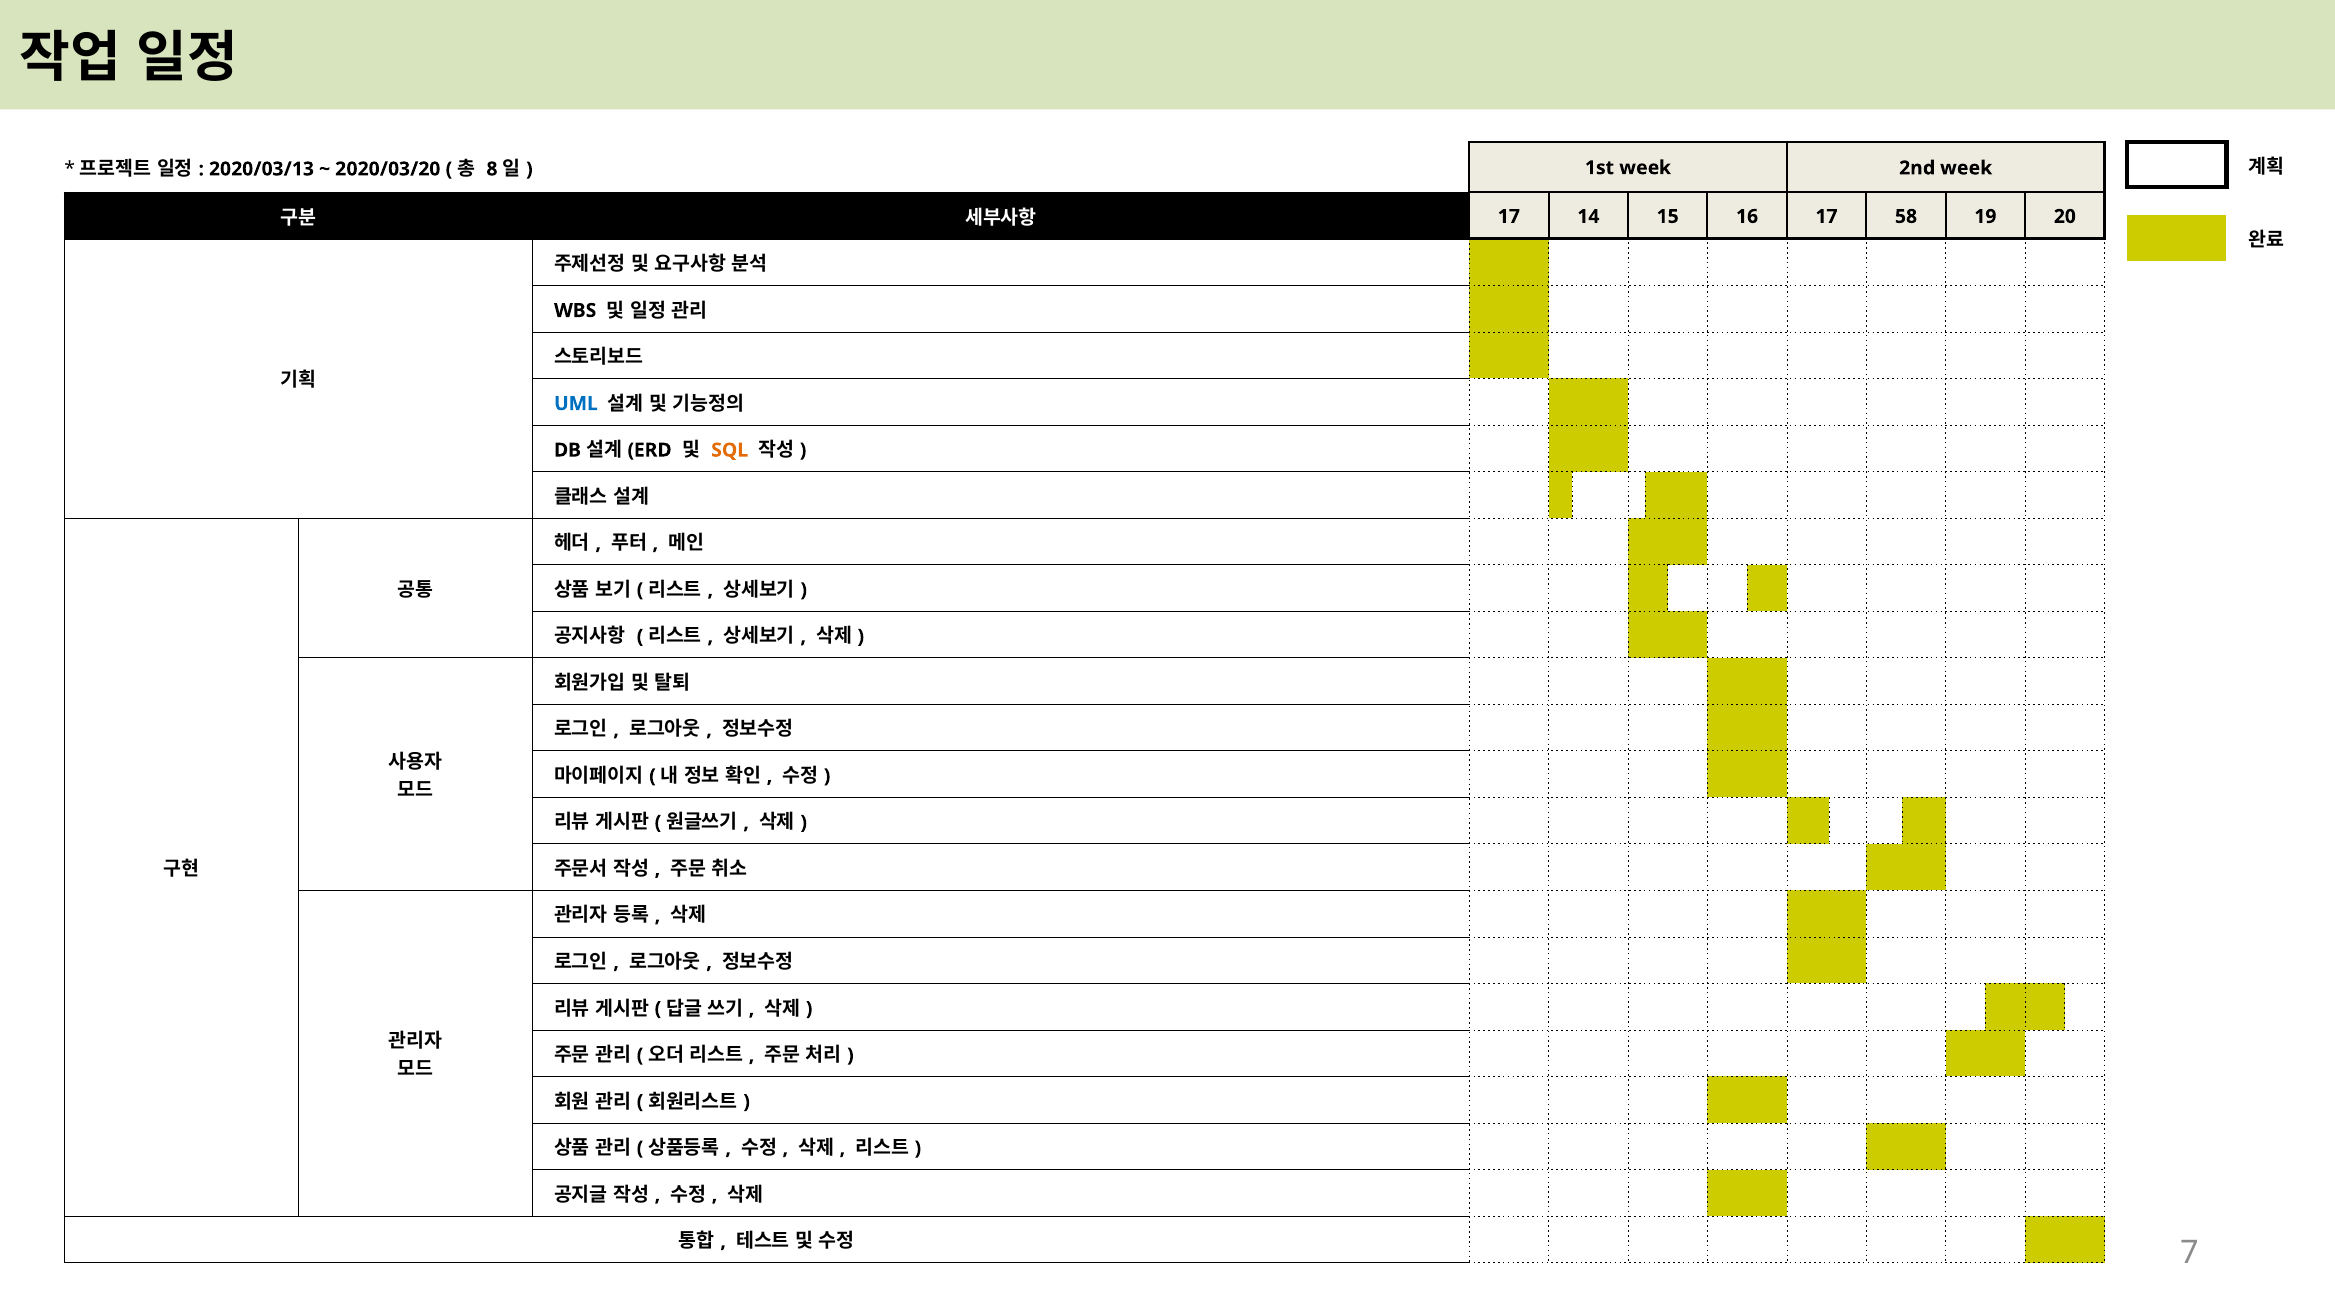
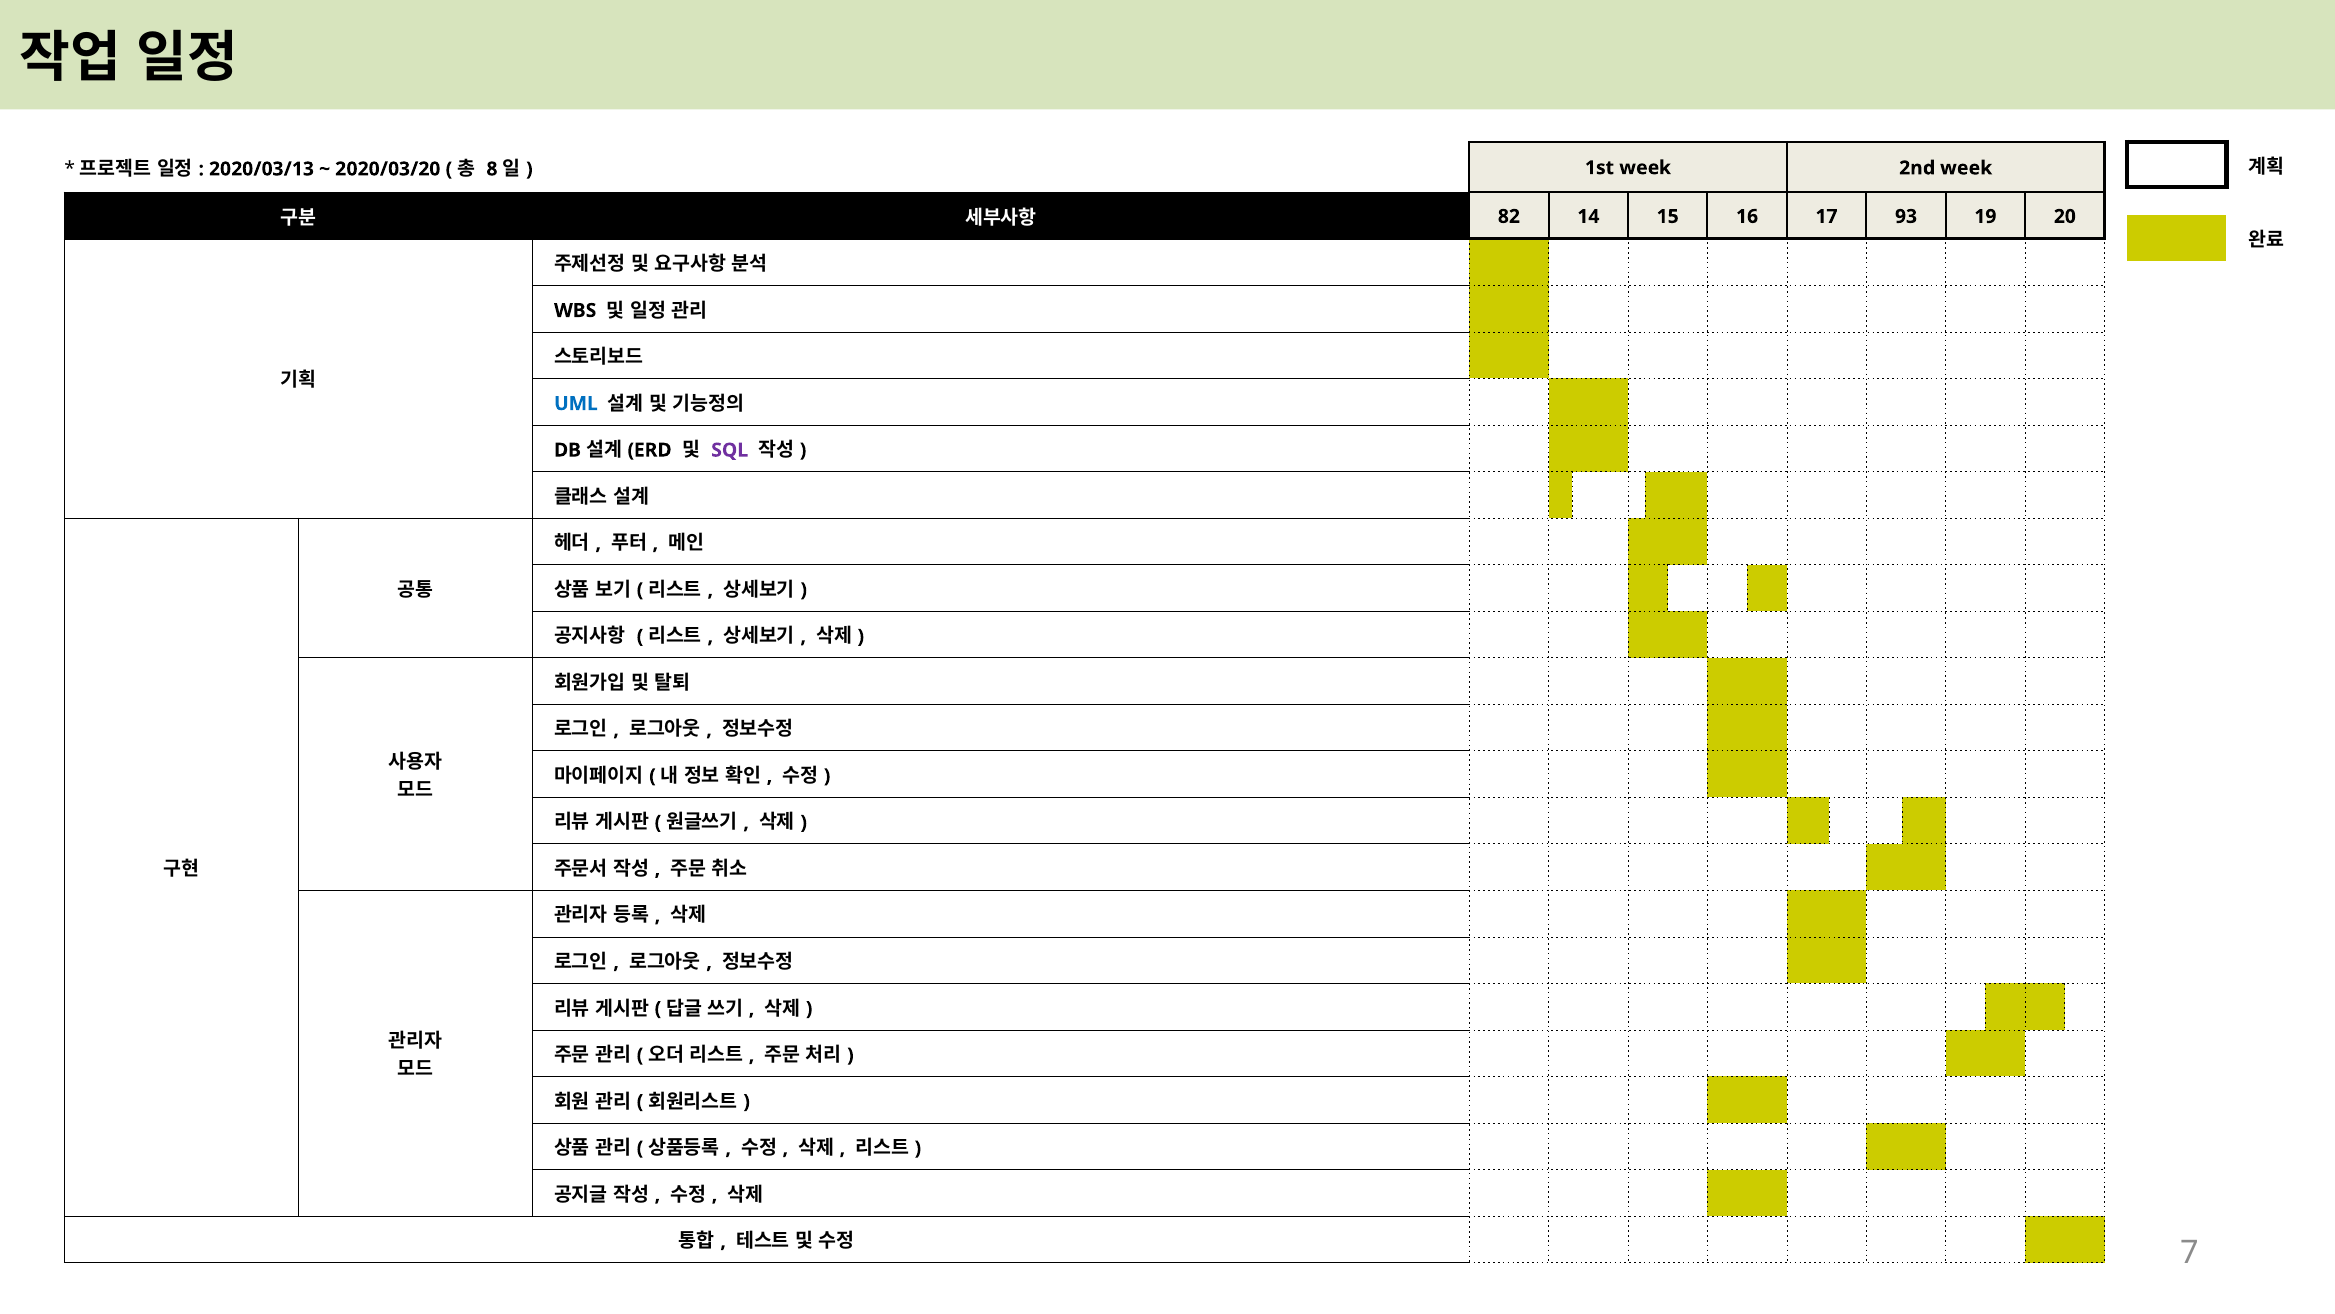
17: 17 -> 82 (1509, 216)
58: 58 -> 93 (1906, 216)
SQL colour: orange -> purple (730, 450)
